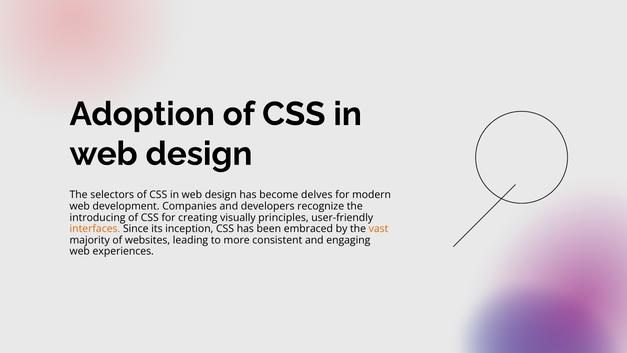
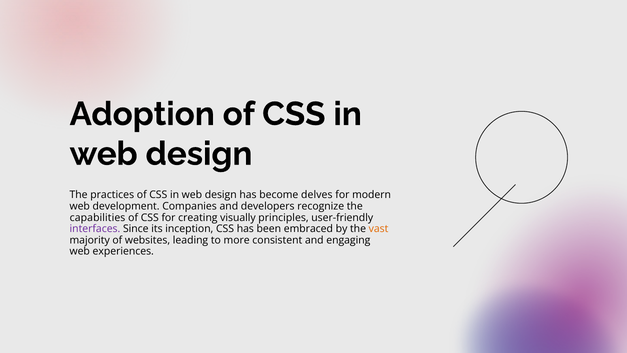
selectors: selectors -> practices (112, 195)
introducing: introducing -> capabilities (98, 217)
interfaces colour: orange -> purple (95, 229)
